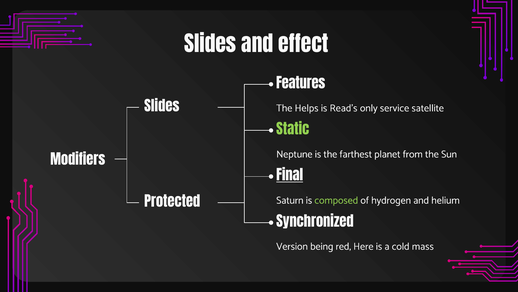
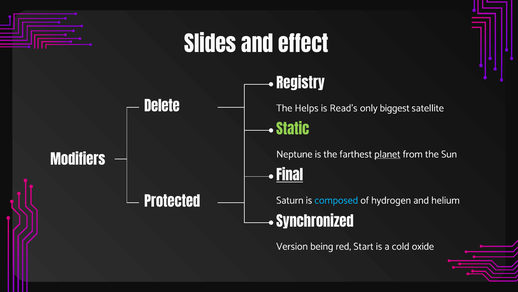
Features: Features -> Registry (301, 83)
Slides: Slides -> Delete (162, 107)
service: service -> biggest (395, 108)
planet underline: none -> present (387, 154)
composed colour: light green -> light blue (336, 200)
Here: Here -> Start (363, 246)
mass: mass -> oxide (423, 246)
